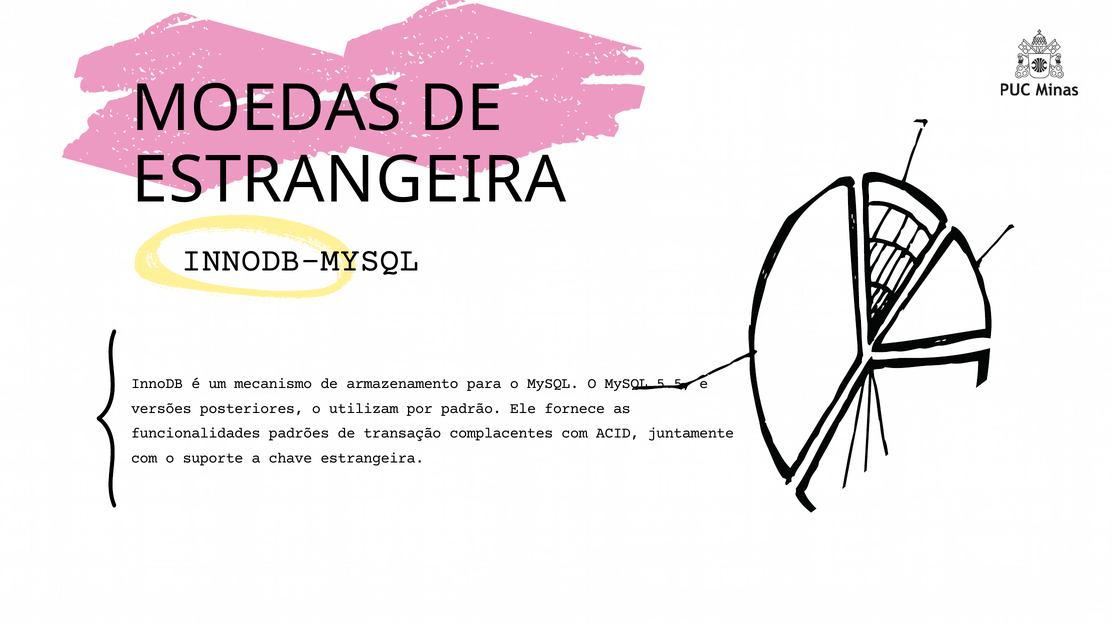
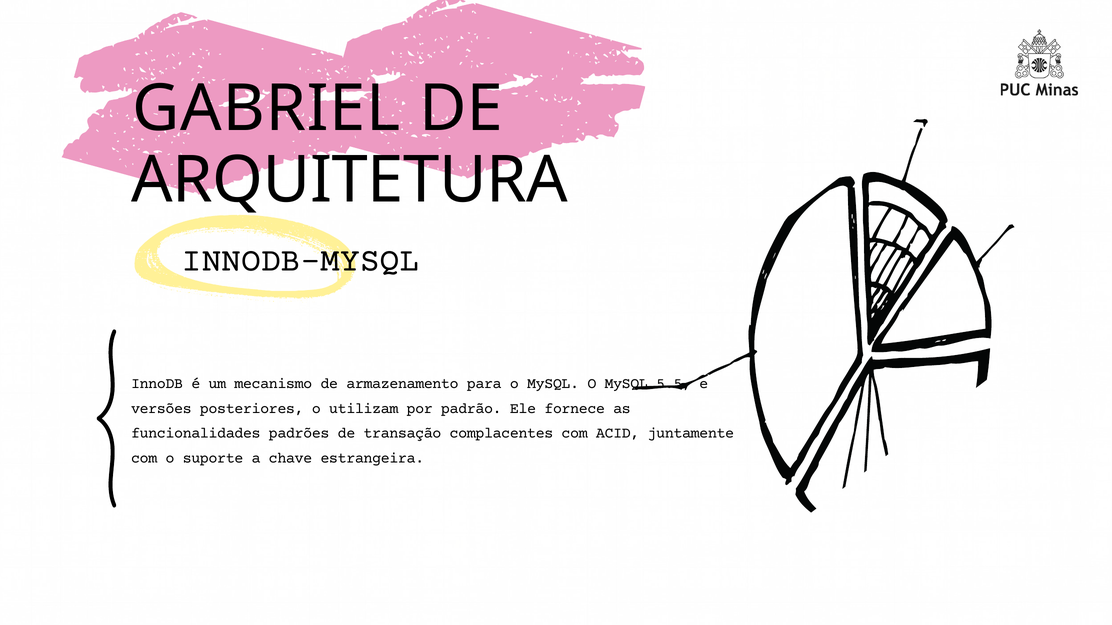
MOEDAS: MOEDAS -> GABRIEL (266, 109)
ESTRANGEIRA: ESTRANGEIRA -> ARQUITETURA (350, 180)
